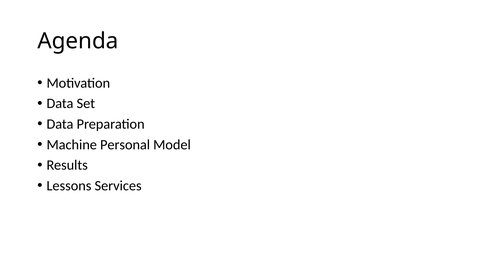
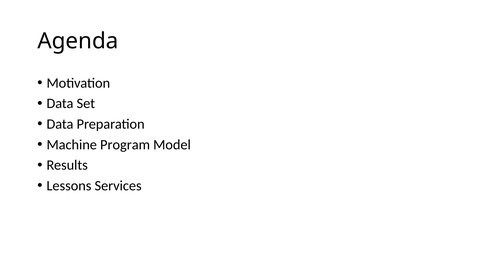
Personal: Personal -> Program (125, 144)
